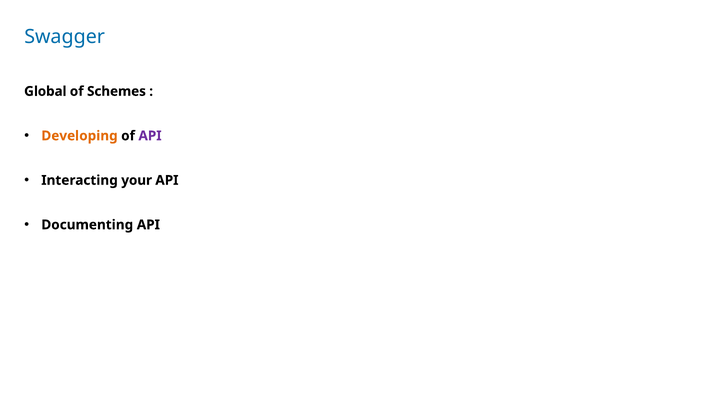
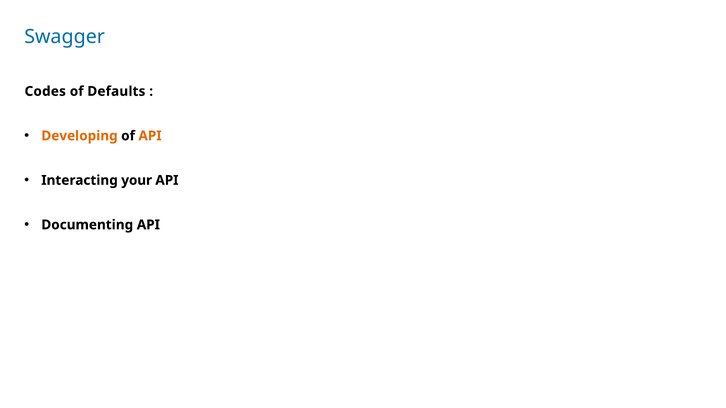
Global: Global -> Codes (45, 91)
Schemes: Schemes -> Defaults (116, 91)
API colour: purple -> orange (150, 136)
